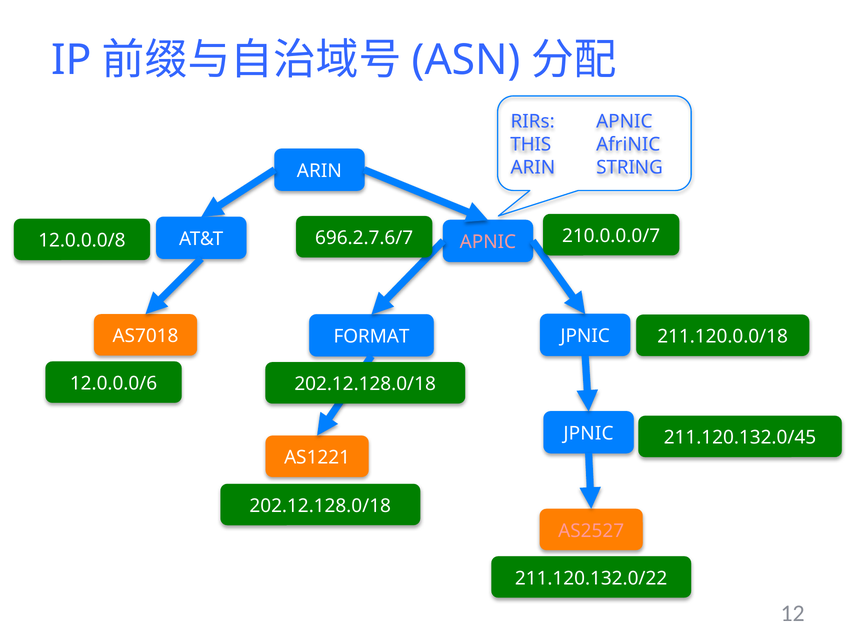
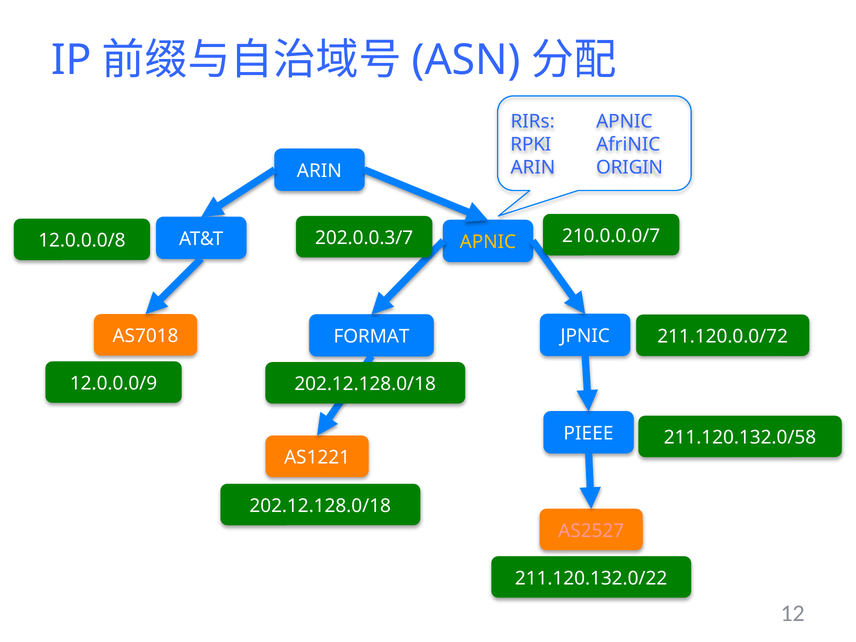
THIS: THIS -> RPKI (531, 145)
STRING: STRING -> ORIGIN (630, 167)
696.2.7.6/7: 696.2.7.6/7 -> 202.0.0.3/7 (364, 238)
APNIC colour: pink -> yellow (488, 242)
211.120.0.0/18: 211.120.0.0/18 -> 211.120.0.0/72 (723, 337)
12.0.0.0/6: 12.0.0.0/6 -> 12.0.0.0/9 (114, 383)
JPNIC: JPNIC -> PIEEE (588, 434)
211.120.132.0/45: 211.120.132.0/45 -> 211.120.132.0/58 (740, 438)
